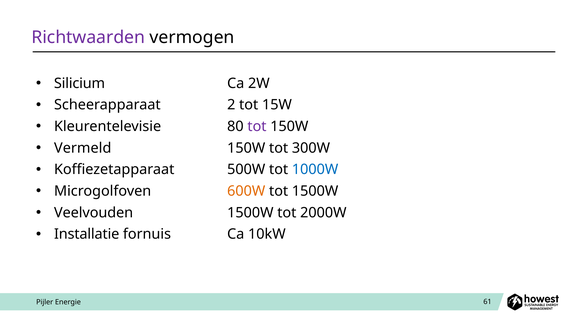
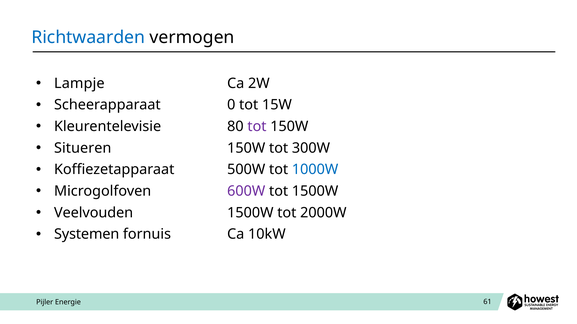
Richtwaarden colour: purple -> blue (88, 37)
Silicium: Silicium -> Lampje (79, 83)
2: 2 -> 0 (231, 105)
Vermeld: Vermeld -> Situeren (83, 148)
600W colour: orange -> purple (246, 191)
Installatie: Installatie -> Systemen (87, 235)
